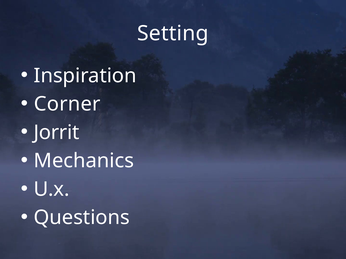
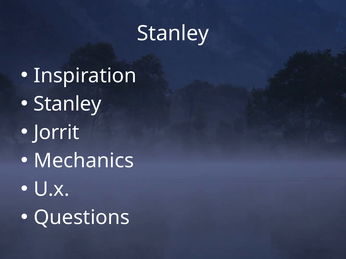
Setting: Setting -> Stanley (173, 33)
Corner: Corner -> Stanley (67, 104)
